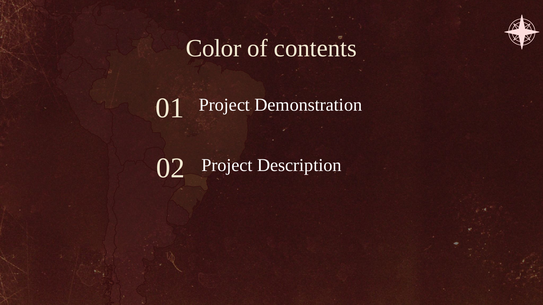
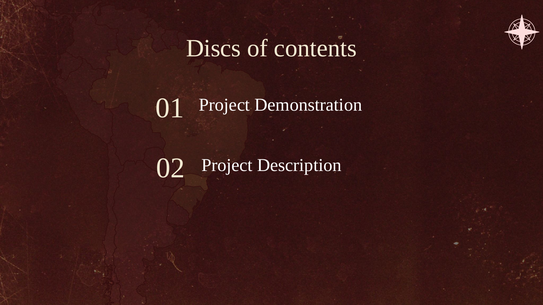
Color: Color -> Discs (213, 49)
